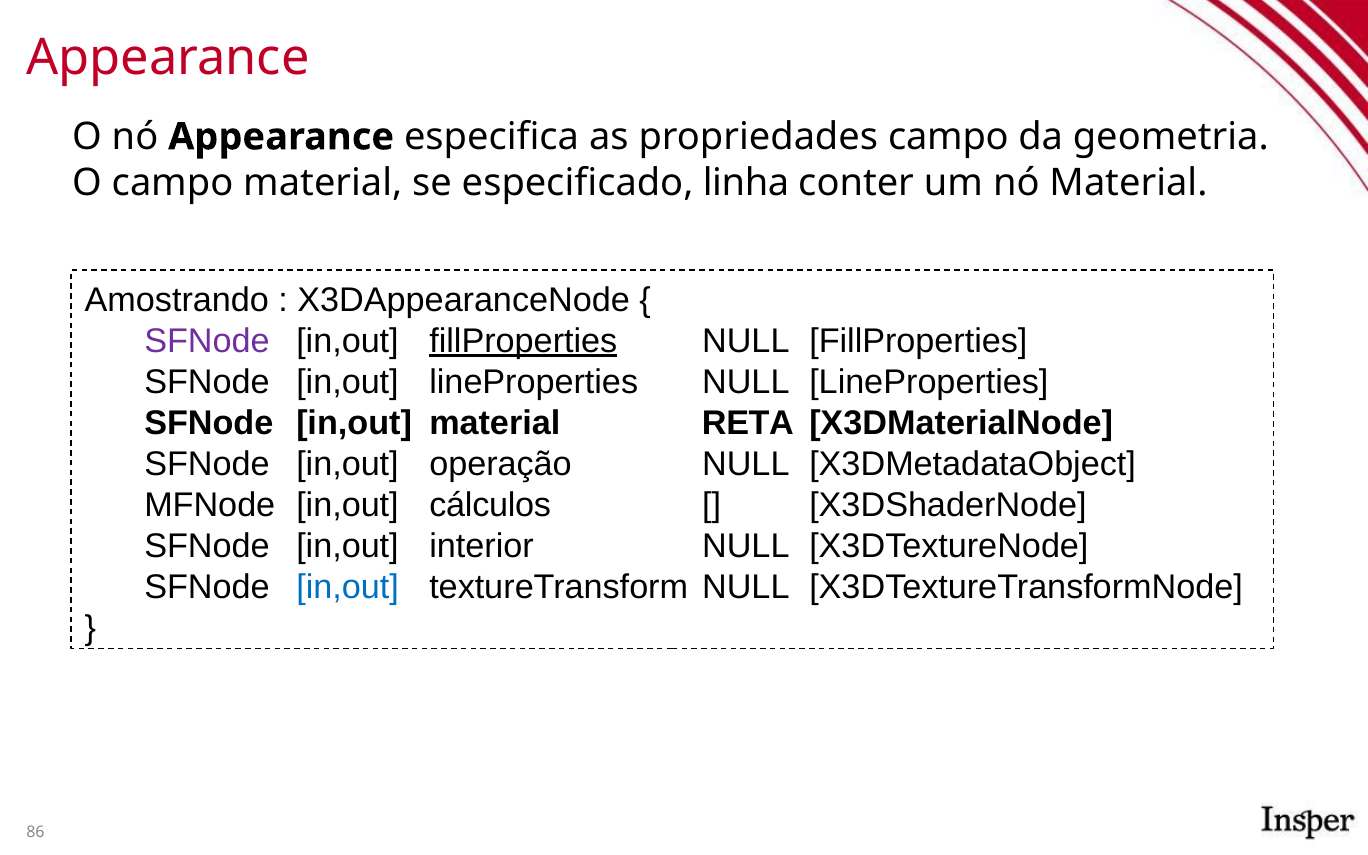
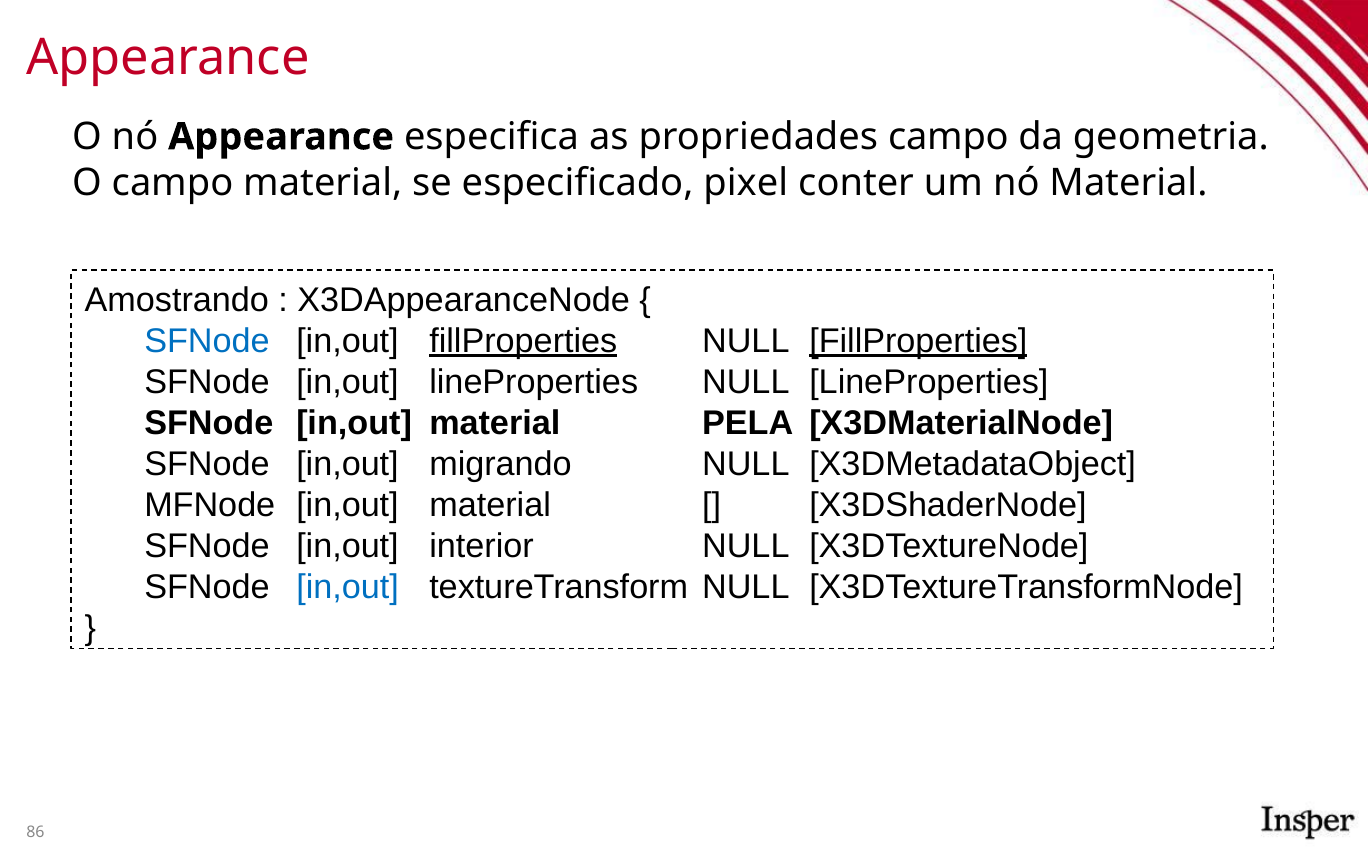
linha: linha -> pixel (746, 183)
SFNode colour: purple -> blue (207, 341)
FillProperties underline: none -> present (918, 341)
RETA: RETA -> PELA (748, 423)
operação: operação -> migrando (501, 464)
MFNode in,out cálculos: cálculos -> material (490, 505)
